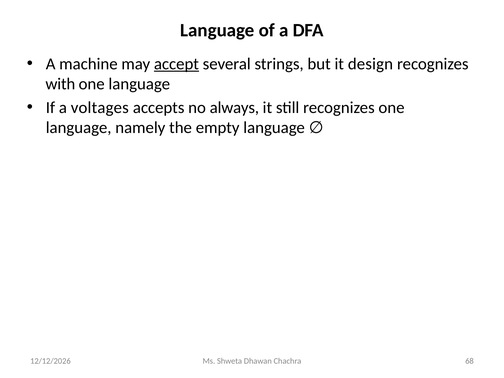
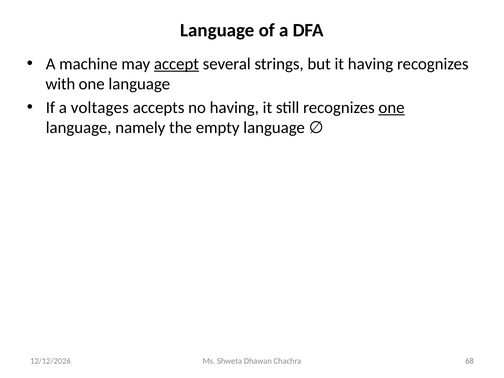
it design: design -> having (370, 64)
no always: always -> having (234, 108)
one underline: none -> present (392, 108)
